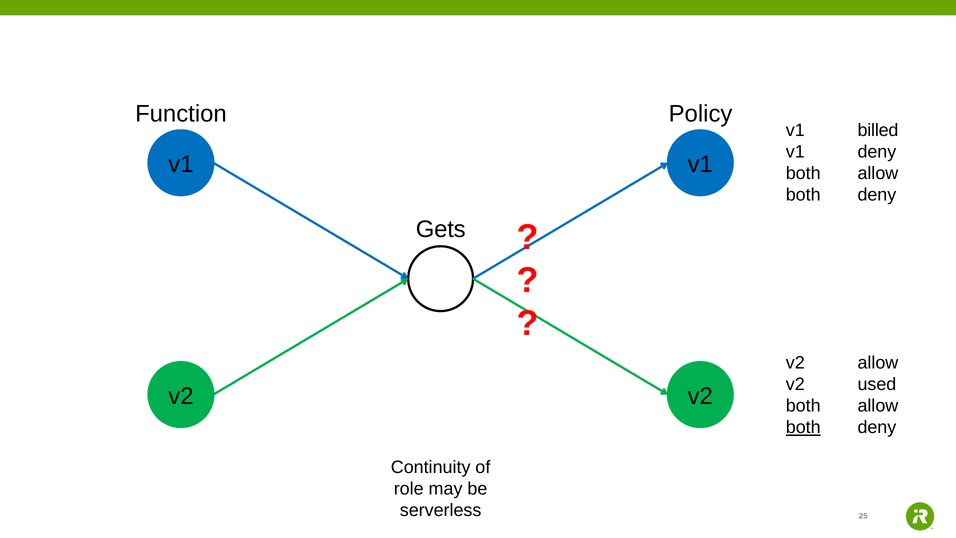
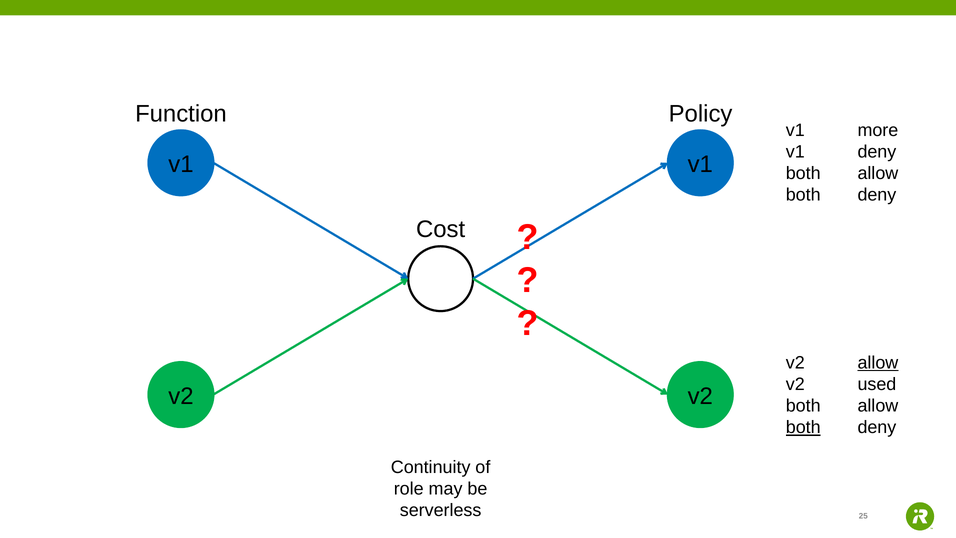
billed: billed -> more (878, 130)
Gets: Gets -> Cost (441, 229)
allow underline: none -> present (878, 363)
